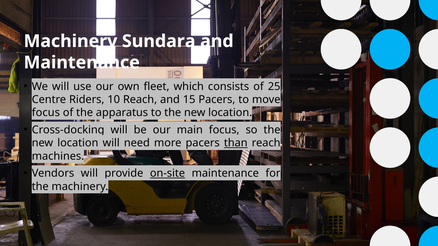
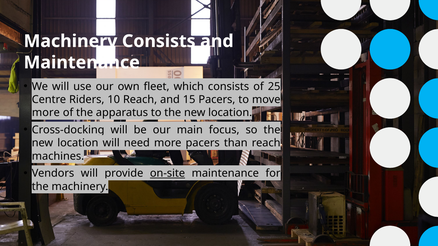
Machinery Sundara: Sundara -> Consists (159, 41)
focus: focus -> more (46, 113)
than underline: present -> none (236, 143)
